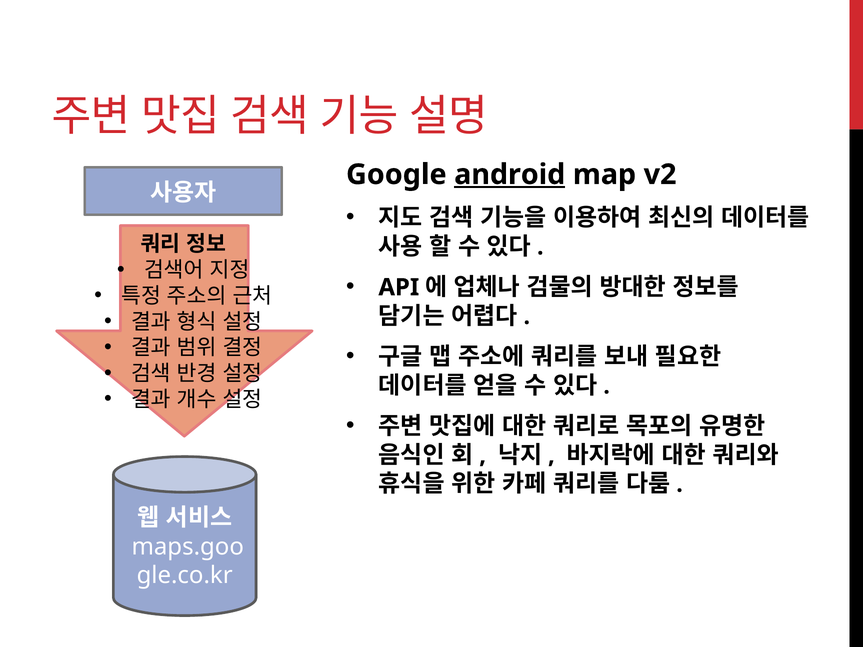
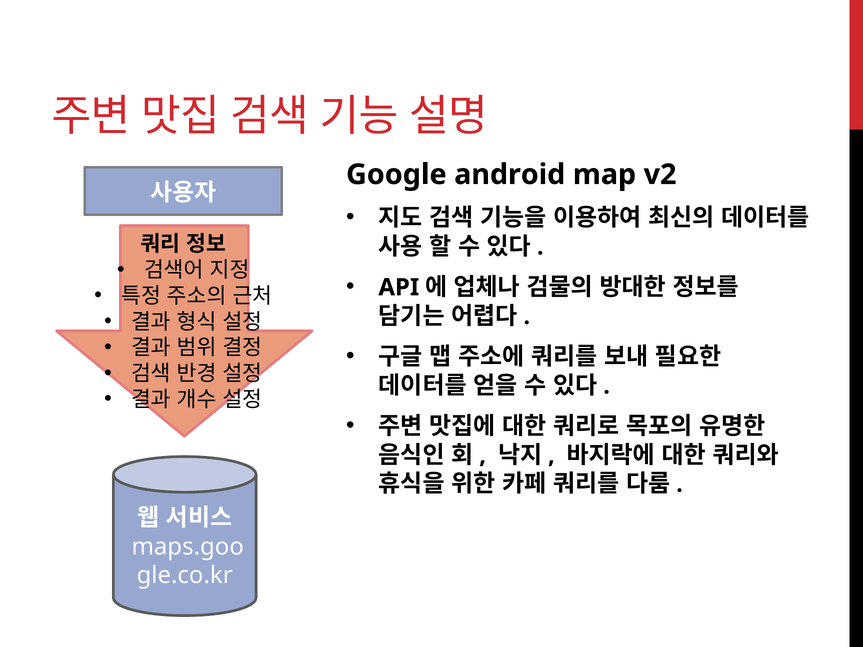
android underline: present -> none (510, 175)
